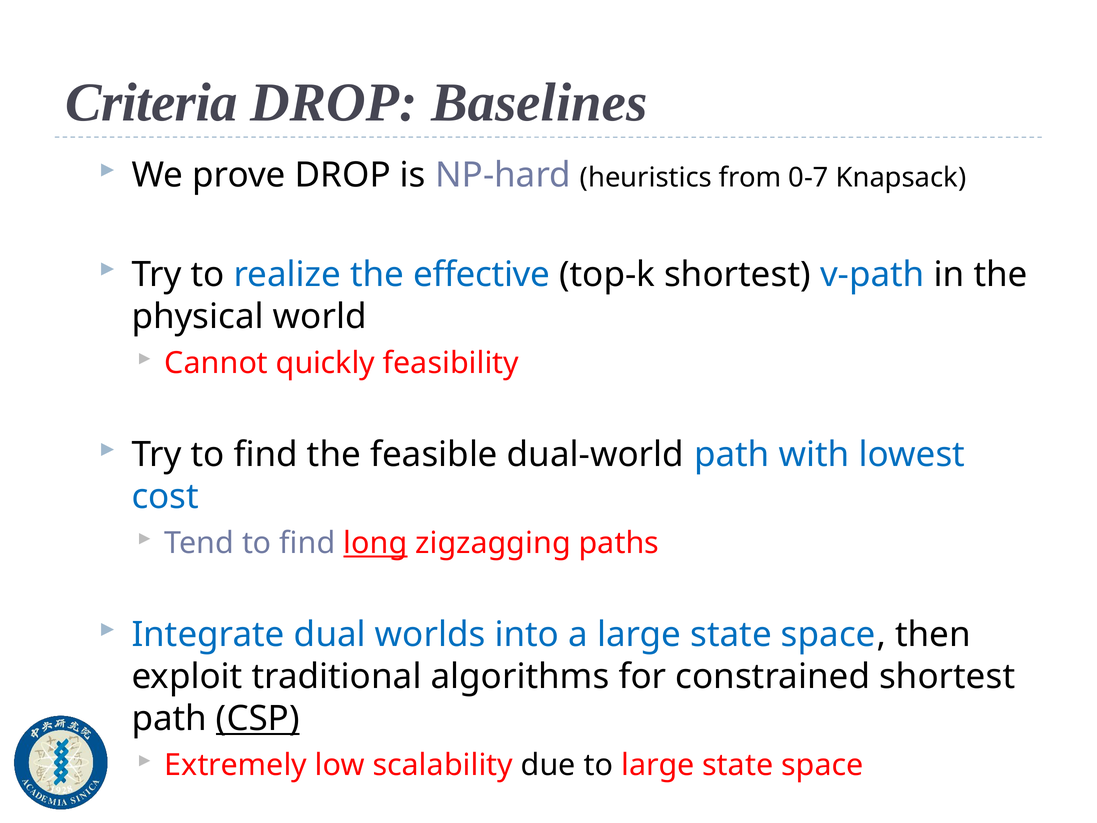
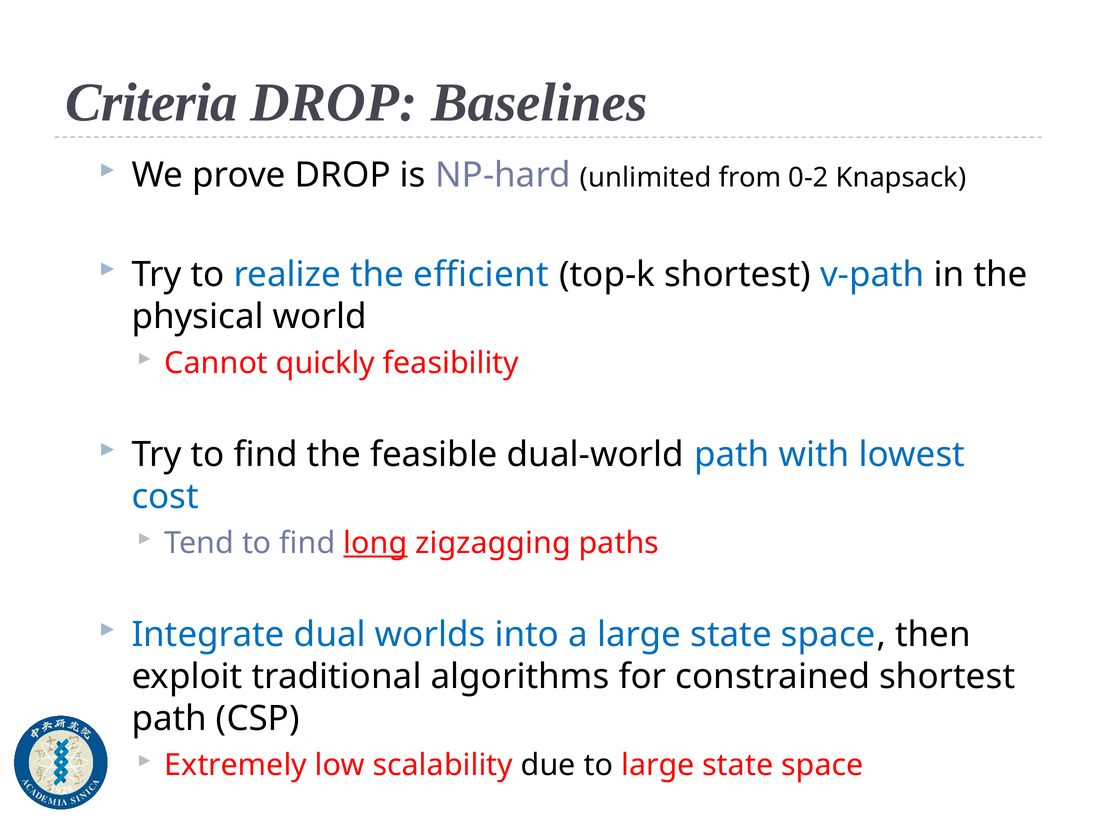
heuristics: heuristics -> unlimited (646, 178)
0-7: 0-7 -> 0-2 (808, 178)
effective: effective -> efficient (481, 274)
CSP underline: present -> none (258, 719)
